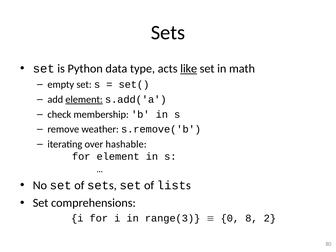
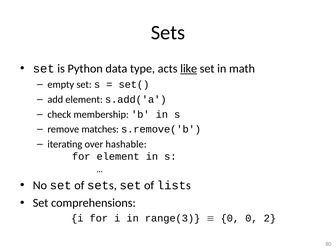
element underline: present -> none (84, 99)
weather: weather -> matches (100, 129)
0 8: 8 -> 0 (251, 218)
